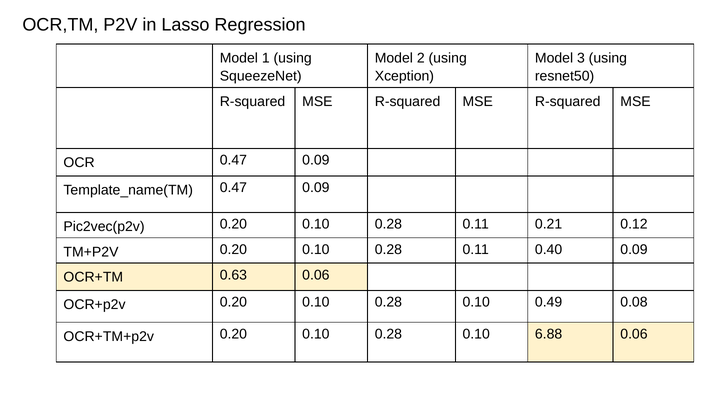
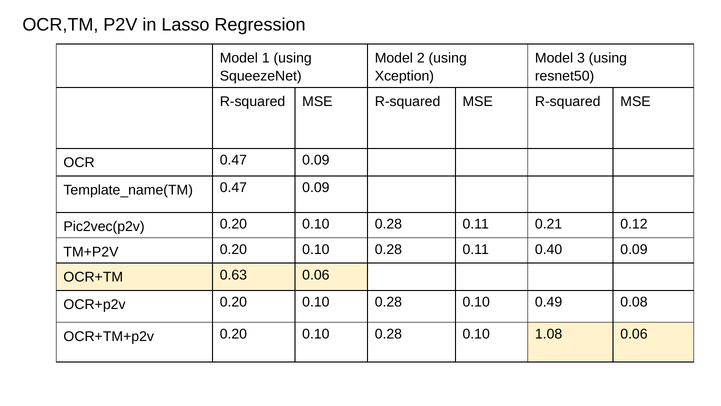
6.88: 6.88 -> 1.08 (549, 334)
